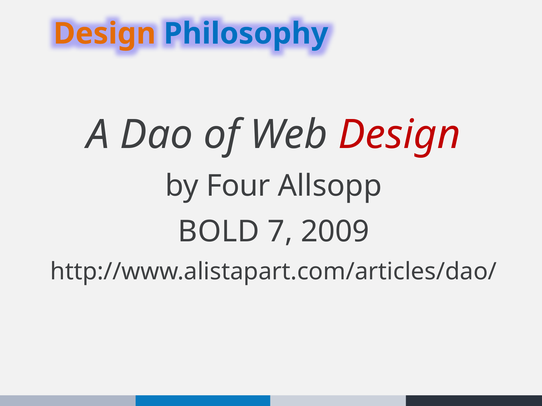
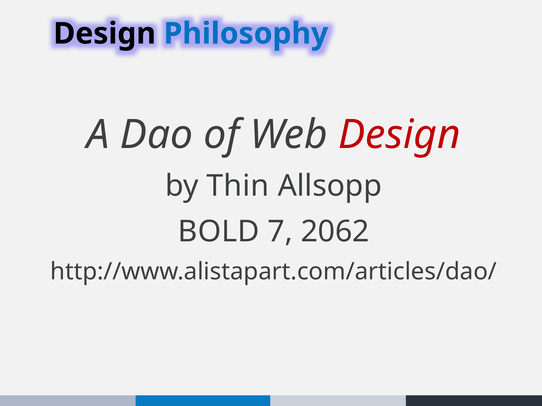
Design colour: orange -> black (105, 34)
Four: Four -> Thin (238, 186)
2009: 2009 -> 2062 (335, 232)
